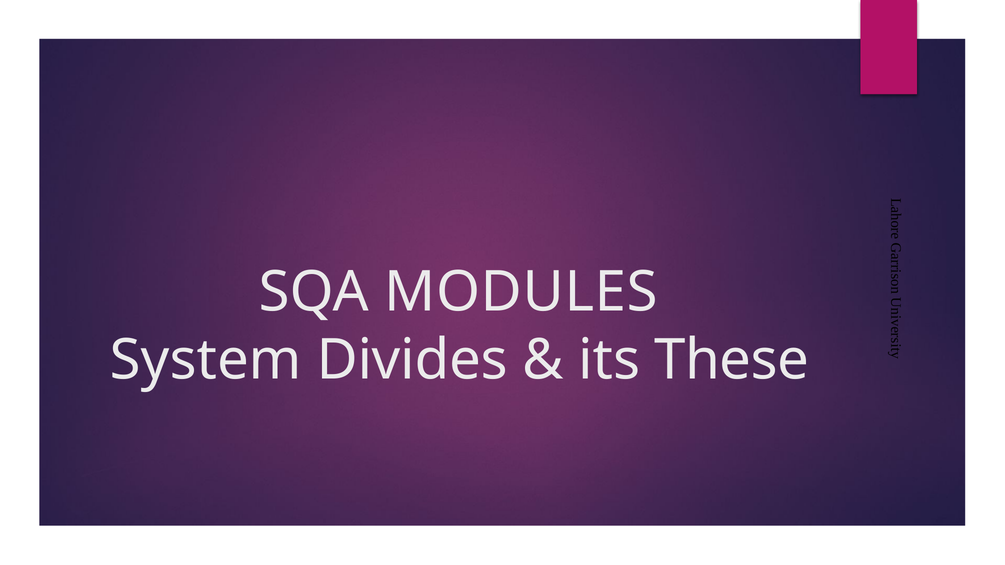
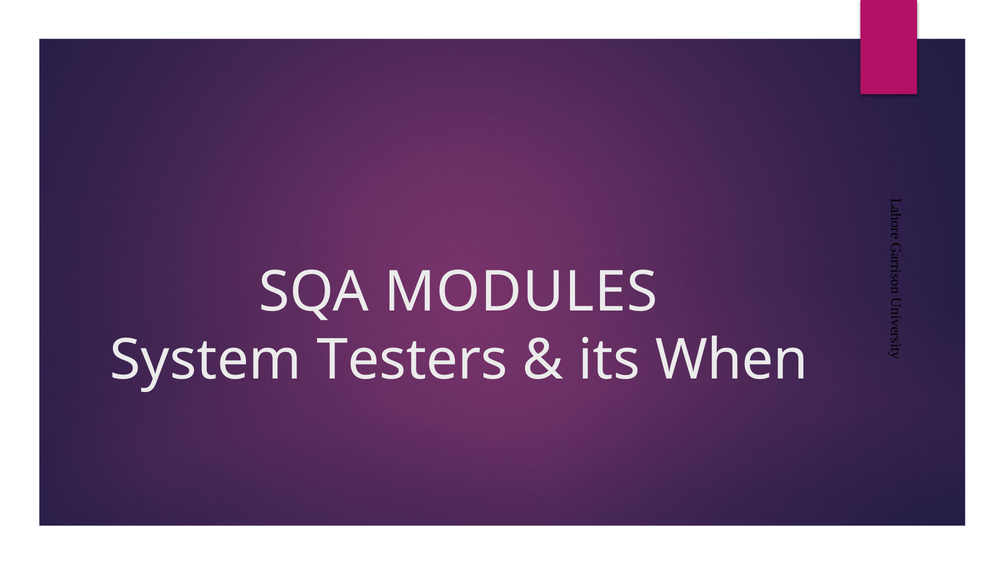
Divides: Divides -> Testers (412, 360)
These: These -> When (732, 360)
